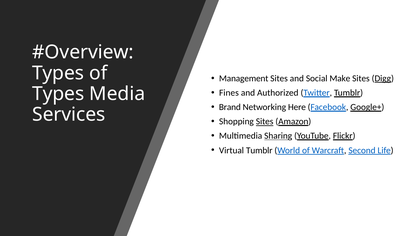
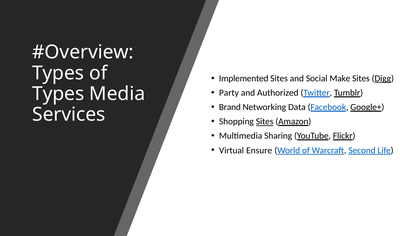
Management: Management -> Implemented (244, 78)
Fines: Fines -> Party (229, 93)
Here: Here -> Data (297, 107)
Sharing underline: present -> none (278, 136)
Virtual Tumblr: Tumblr -> Ensure (259, 150)
